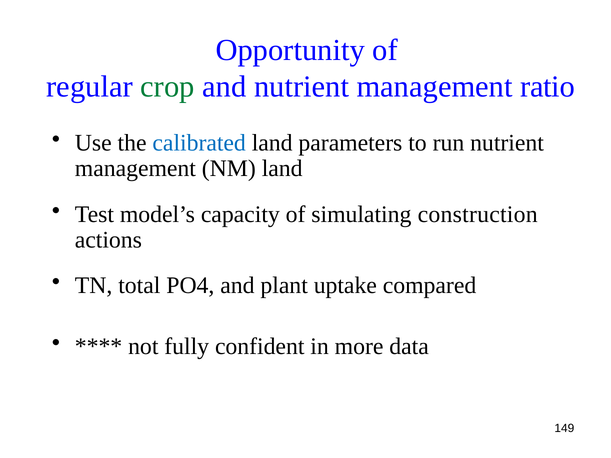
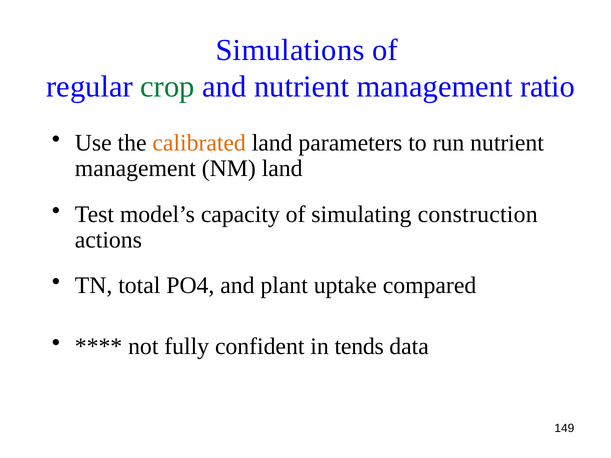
Opportunity: Opportunity -> Simulations (290, 50)
calibrated colour: blue -> orange (199, 143)
more: more -> tends (359, 347)
